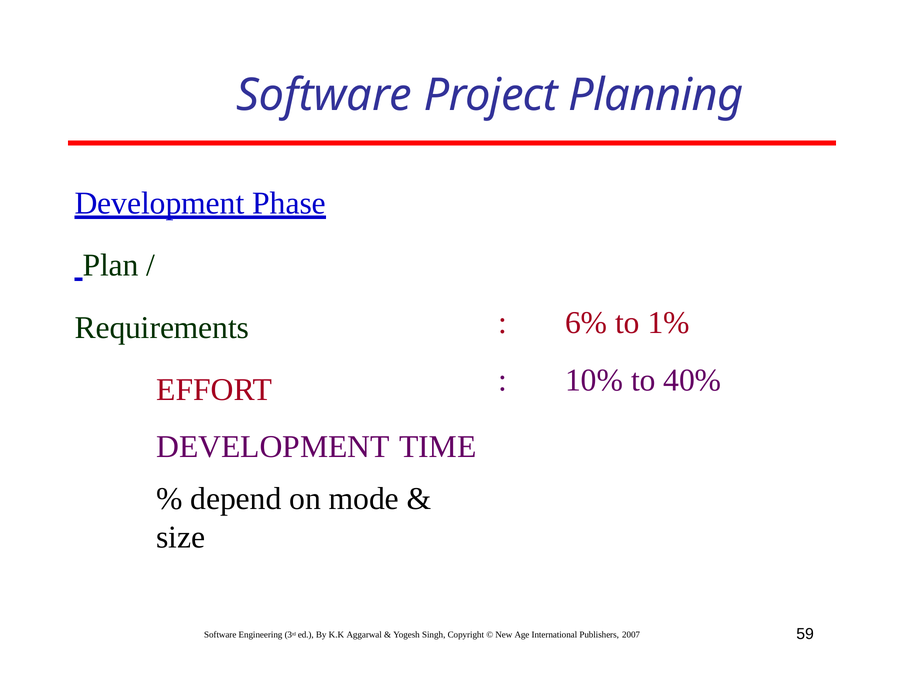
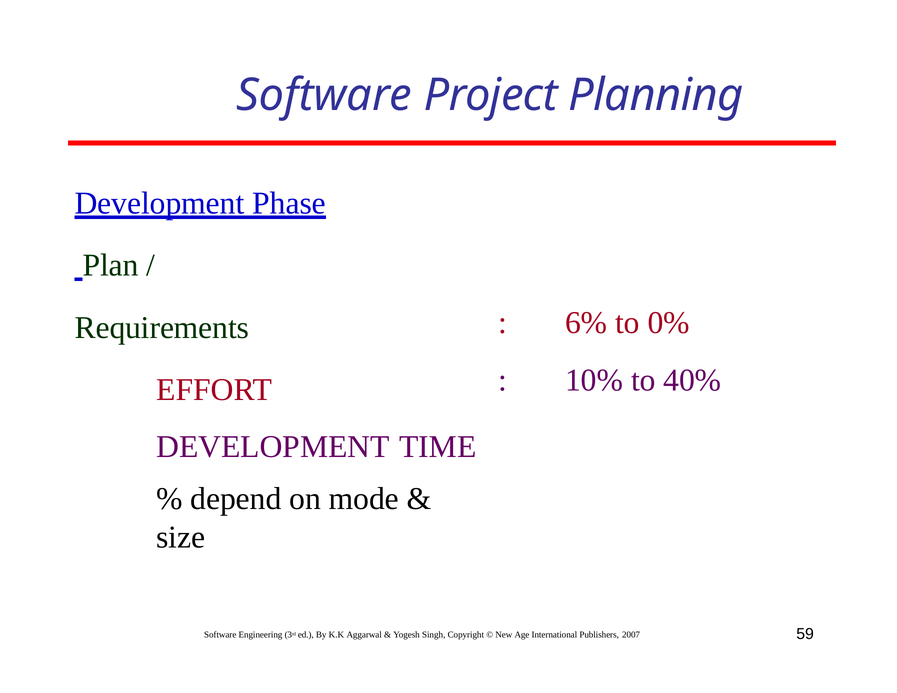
1%: 1% -> 0% (669, 323)
